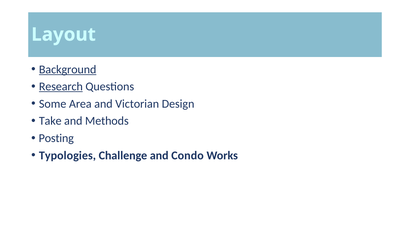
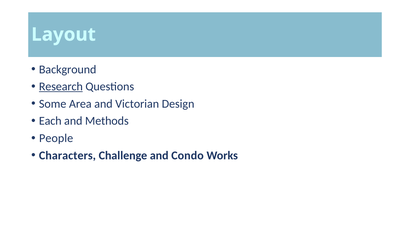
Background underline: present -> none (68, 69)
Take: Take -> Each (50, 121)
Posting: Posting -> People (56, 138)
Typologies: Typologies -> Characters (67, 155)
